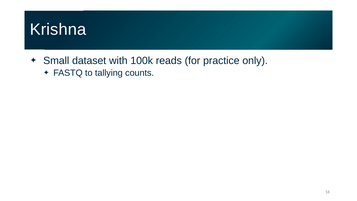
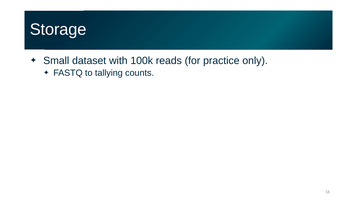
Krishna: Krishna -> Storage (58, 29)
